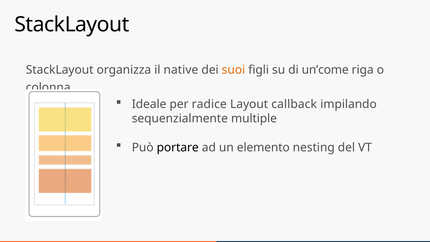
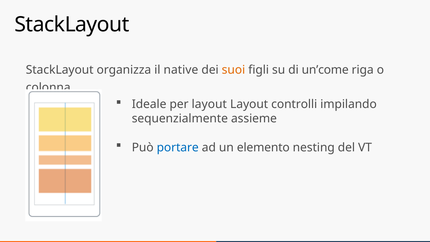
per radice: radice -> layout (209, 104)
callback: callback -> controlli (294, 104)
multiple: multiple -> assieme (254, 119)
portare colour: black -> blue (178, 147)
